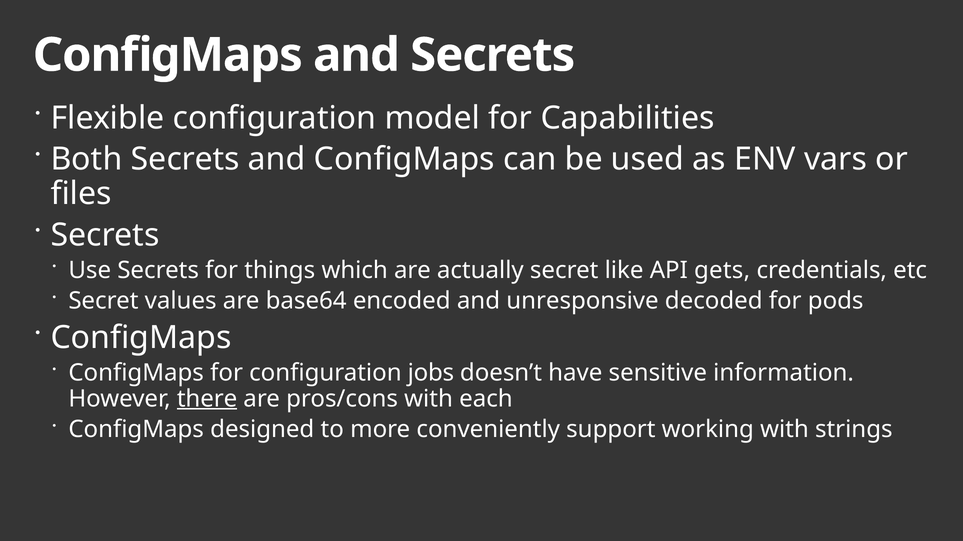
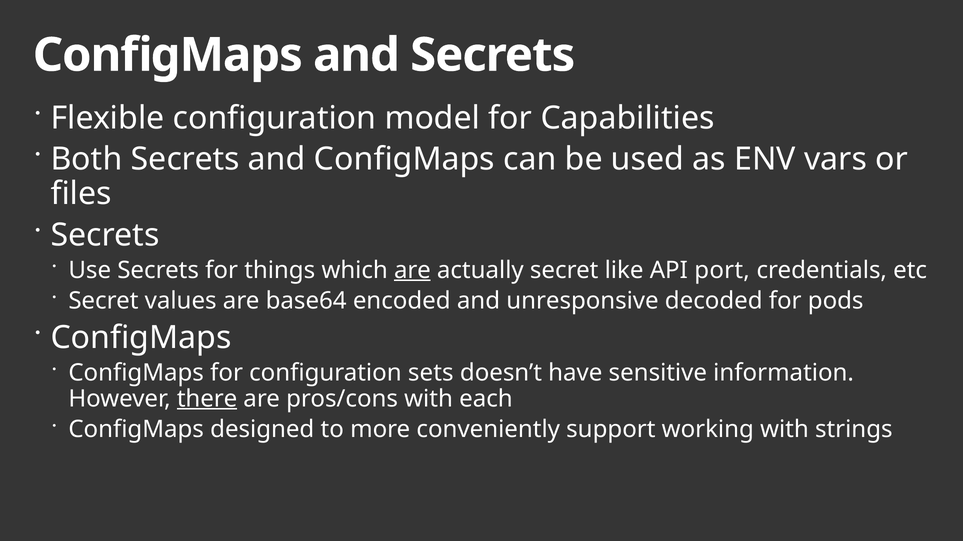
are underline: none -> present (412, 270)
gets: gets -> port (722, 270)
jobs: jobs -> sets (431, 373)
